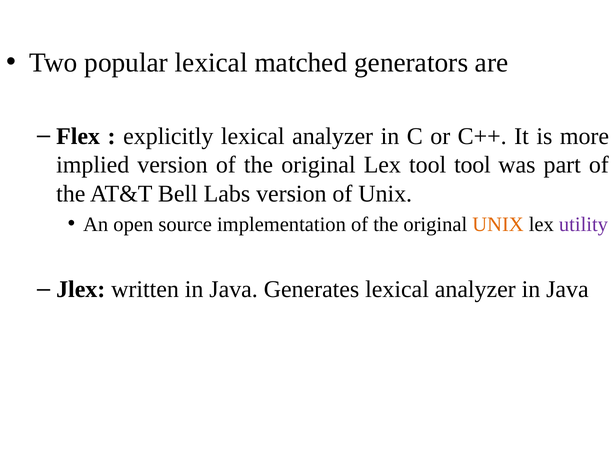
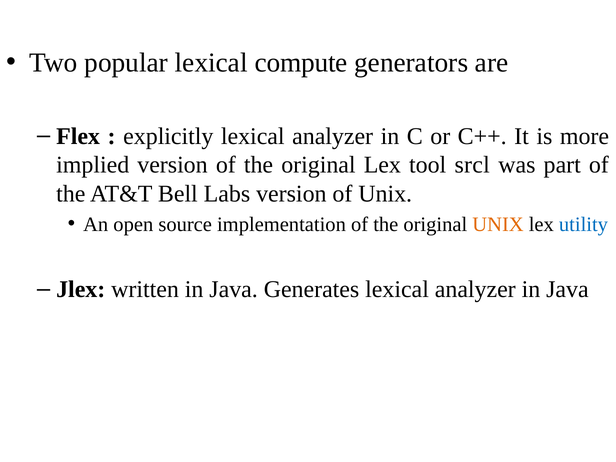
matched: matched -> compute (301, 62)
tool tool: tool -> srcl (472, 165)
utility colour: purple -> blue (583, 224)
